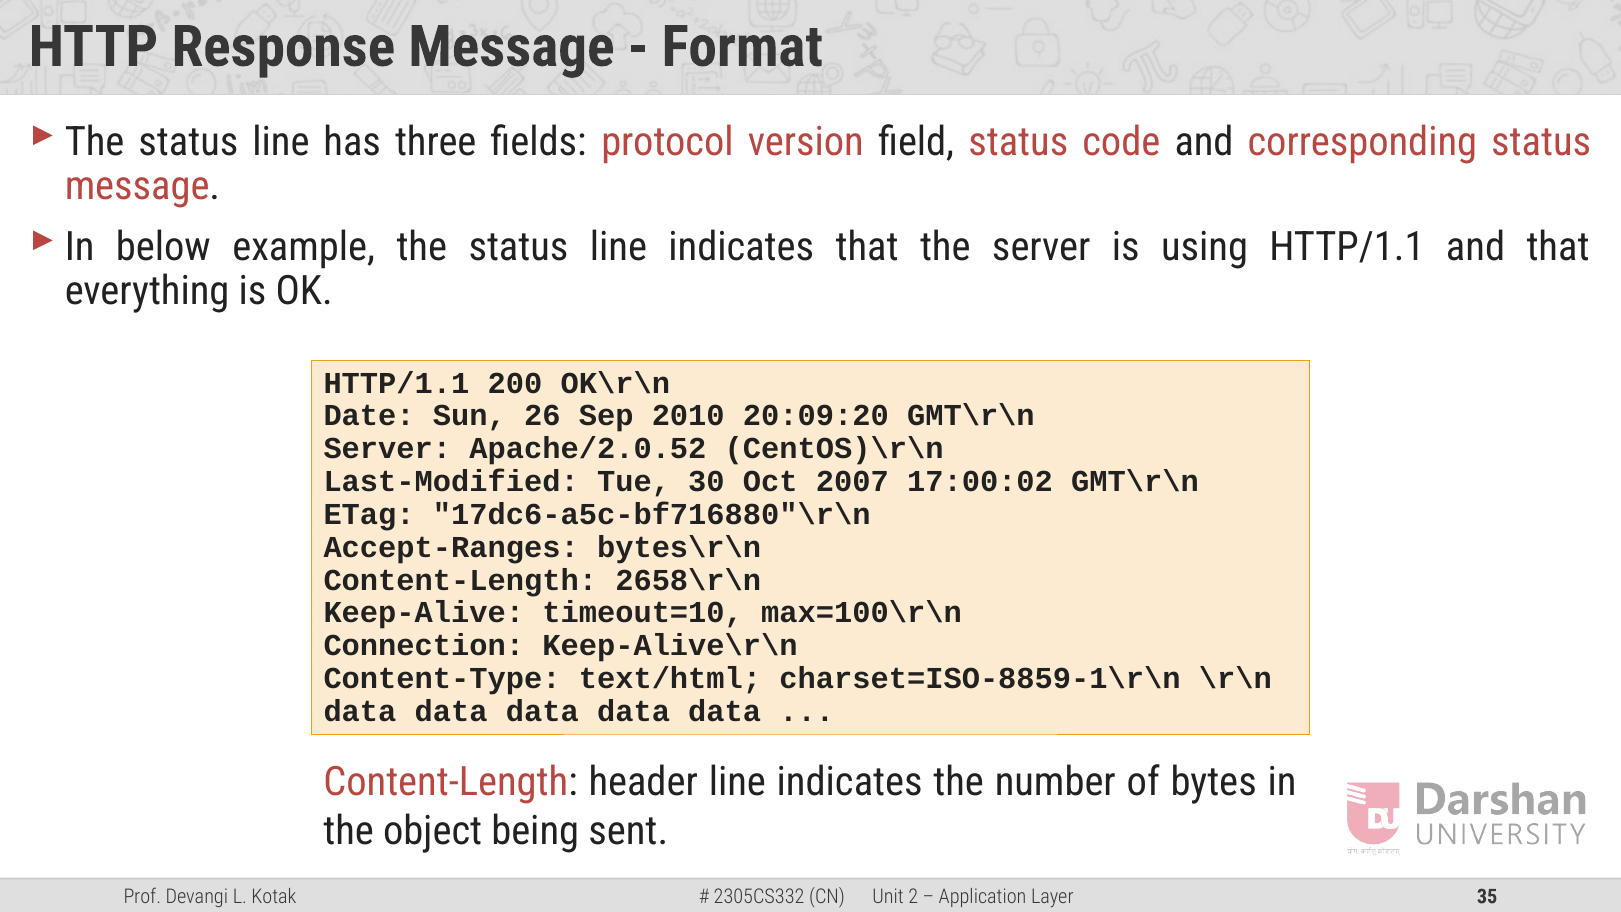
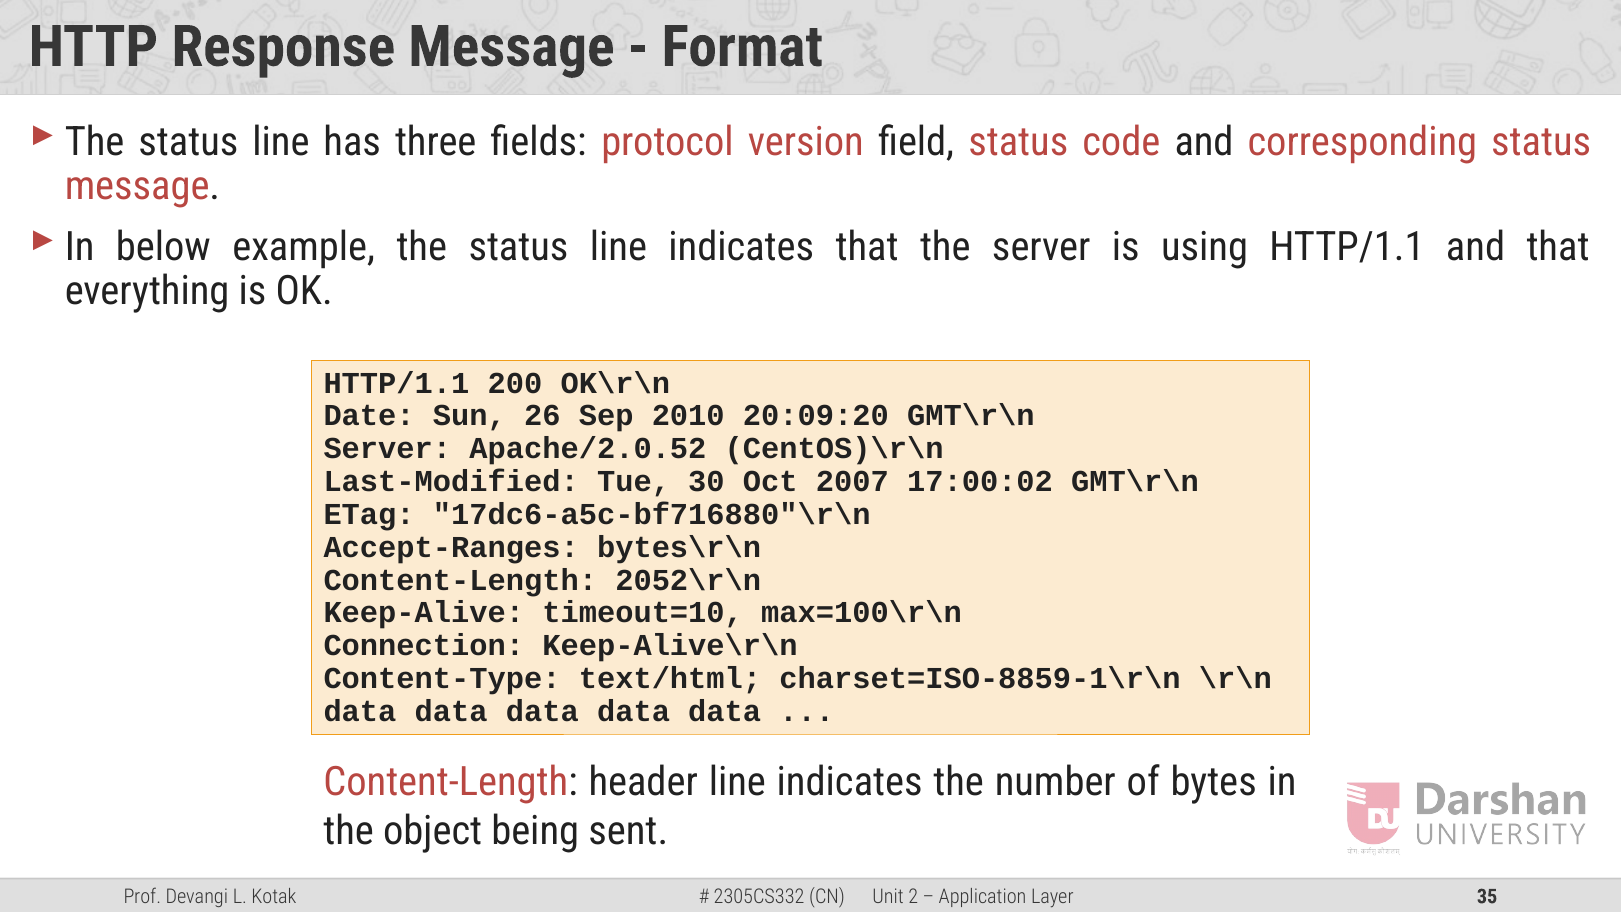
2658\r\n: 2658\r\n -> 2052\r\n (688, 580)
